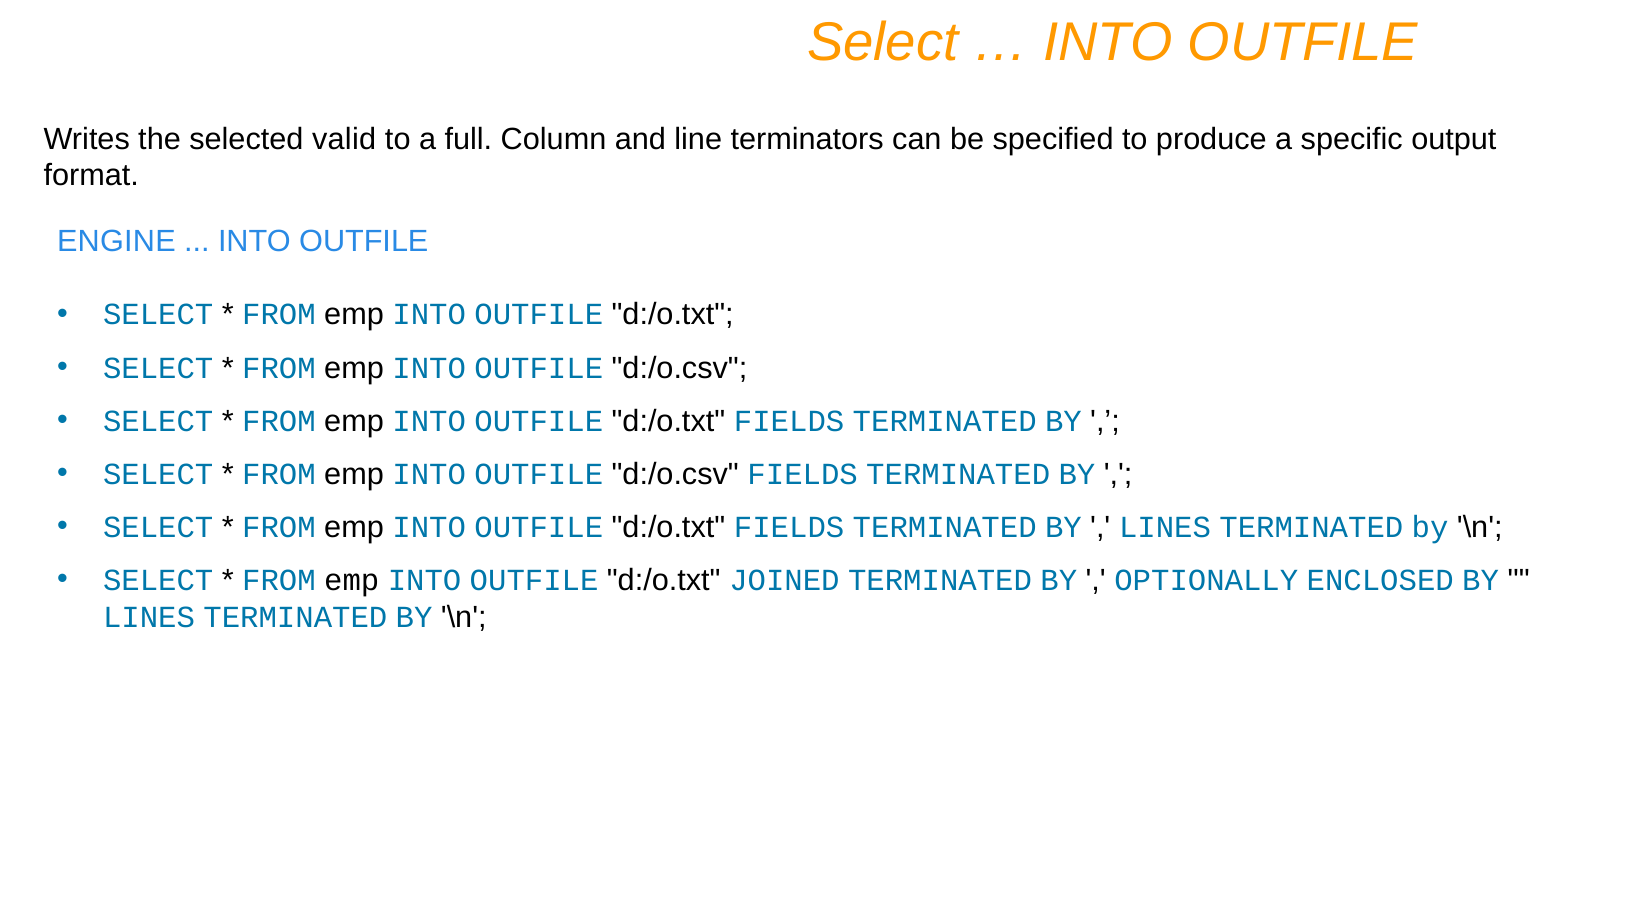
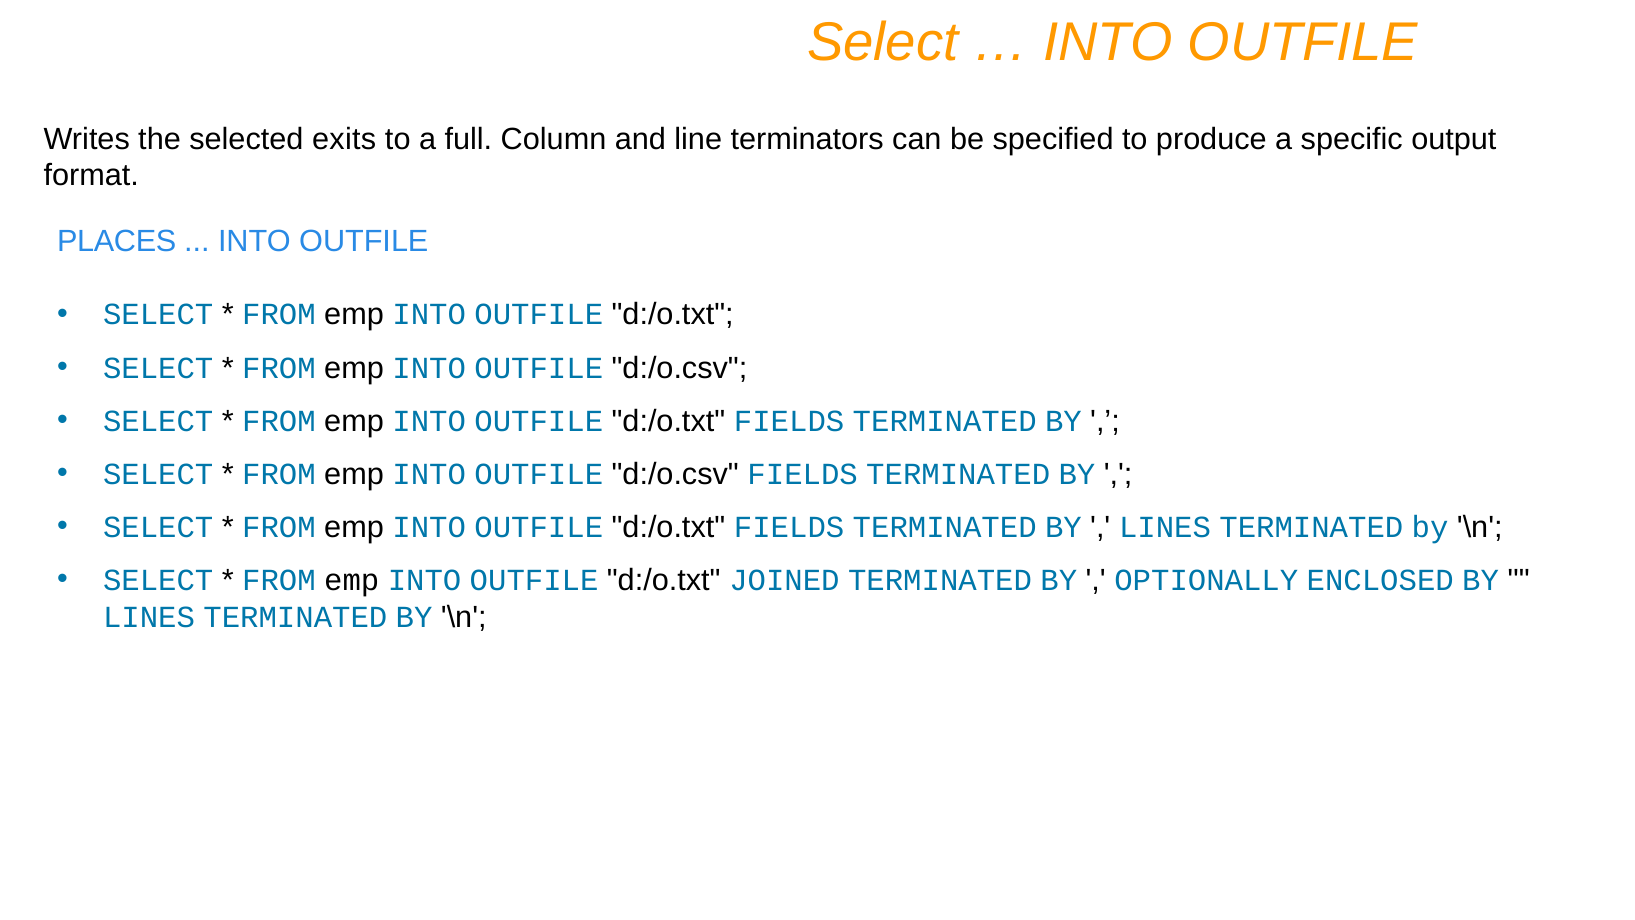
valid: valid -> exits (344, 139)
ENGINE: ENGINE -> PLACES (117, 241)
